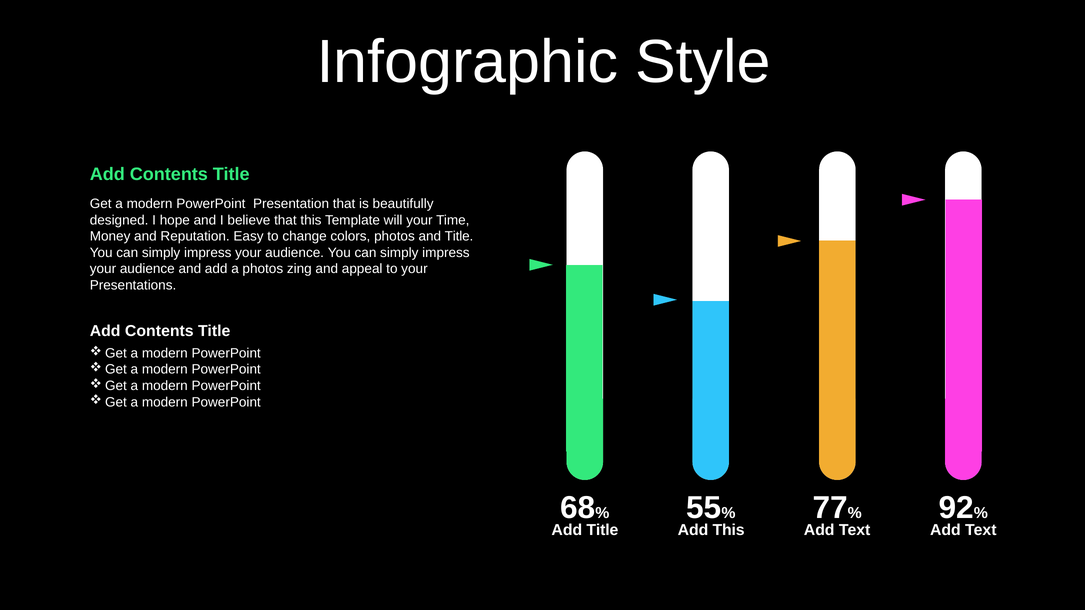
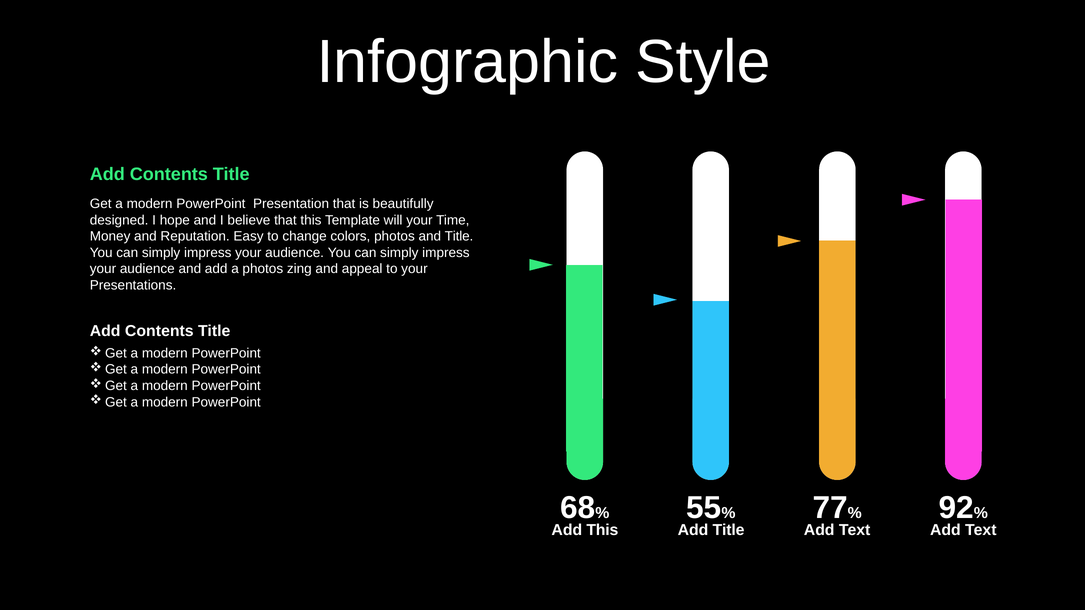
Add Title: Title -> This (602, 530)
Add This: This -> Title (729, 530)
